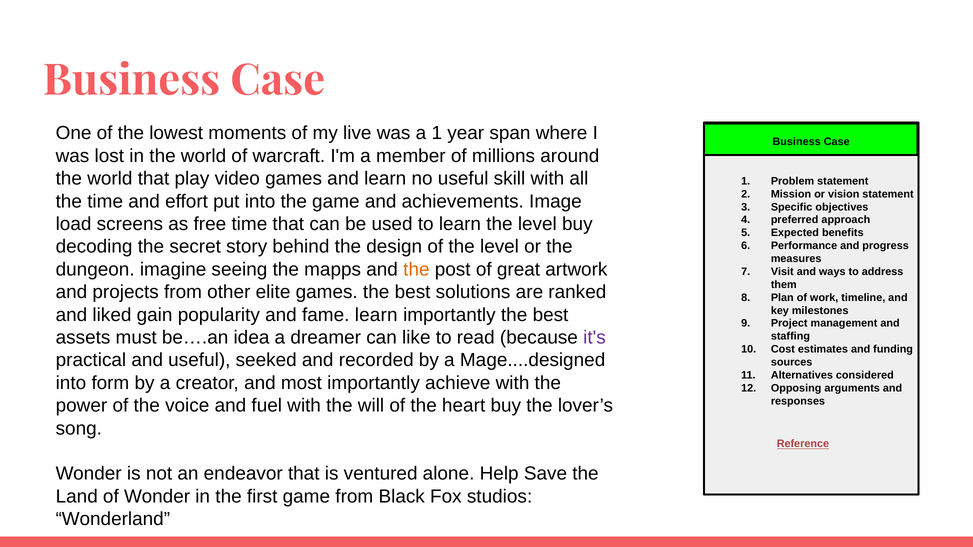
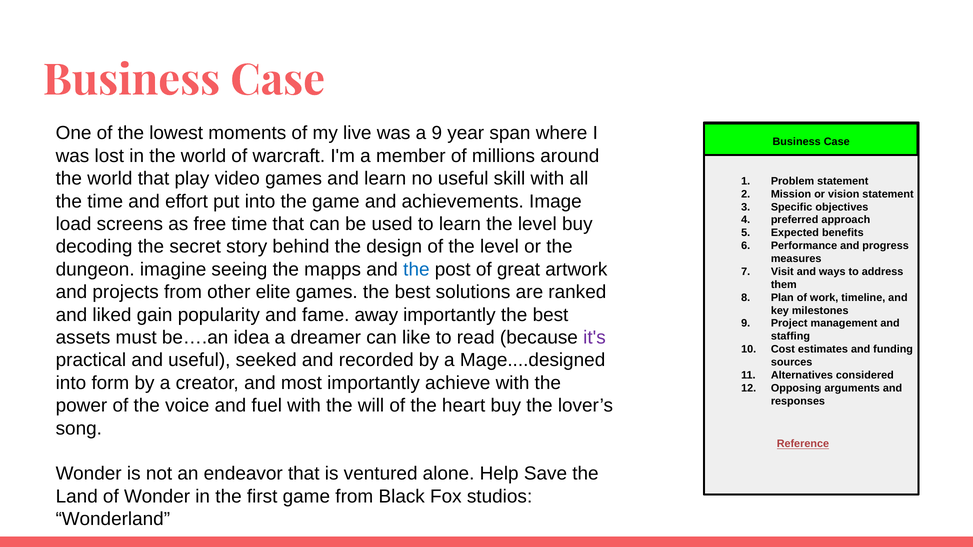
a 1: 1 -> 9 (437, 133)
the colour: orange -> blue (416, 270)
fame learn: learn -> away (376, 315)
